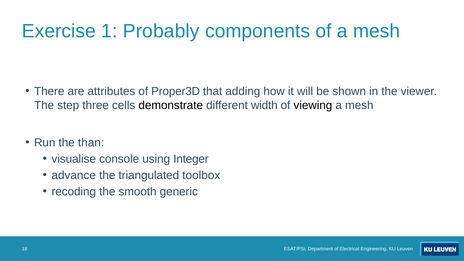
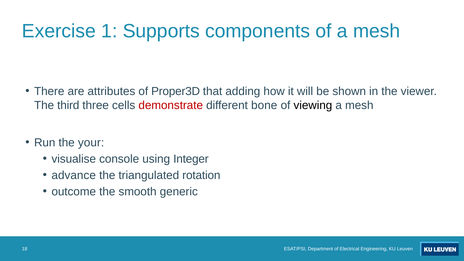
Probably: Probably -> Supports (161, 31)
step: step -> third (68, 105)
demonstrate colour: black -> red (171, 105)
width: width -> bone (264, 105)
than: than -> your (91, 143)
toolbox: toolbox -> rotation (201, 175)
recoding: recoding -> outcome (74, 192)
